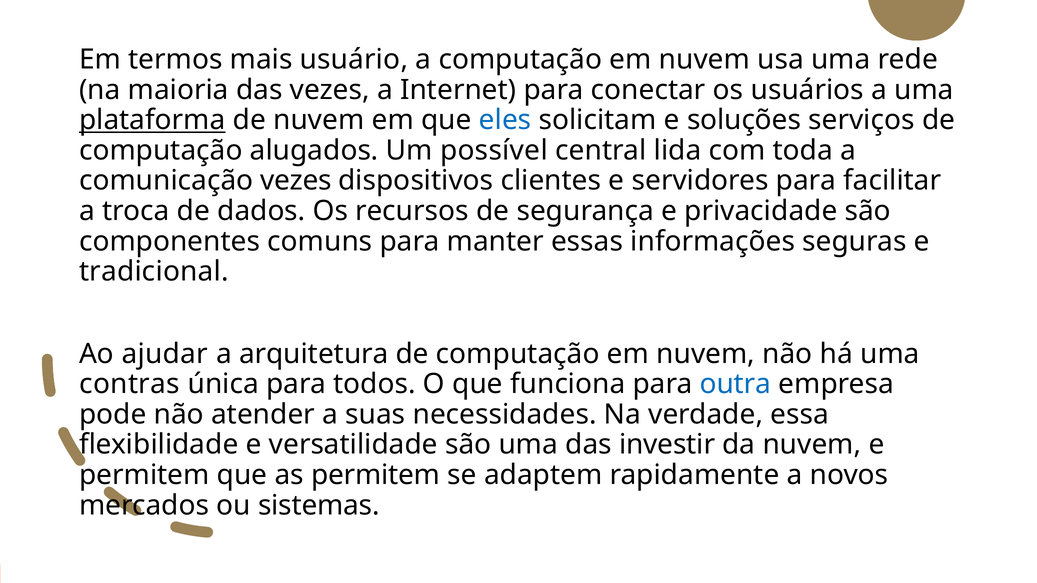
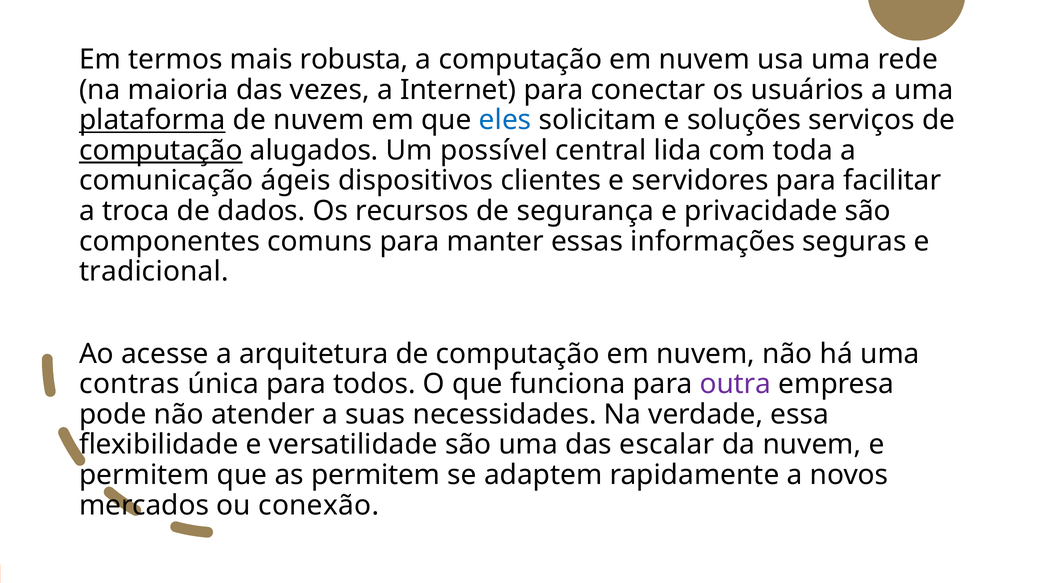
usuário: usuário -> robusta (354, 60)
computação underline: none -> present (161, 150)
comunicação vezes: vezes -> ágeis (296, 181)
ajudar: ajudar -> acesse (165, 354)
outra colour: blue -> purple (736, 384)
investir: investir -> escalar (667, 445)
sistemas: sistemas -> conexão (319, 506)
